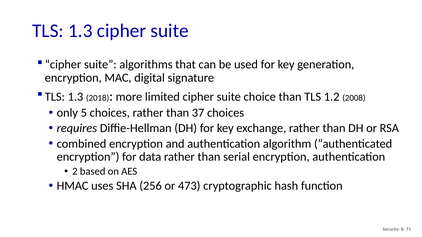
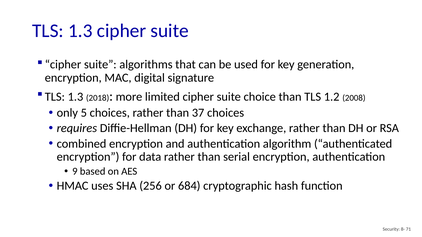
2: 2 -> 9 (75, 172)
473: 473 -> 684 (189, 186)
